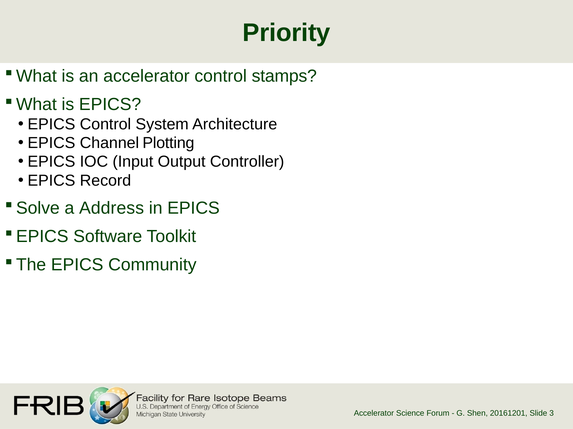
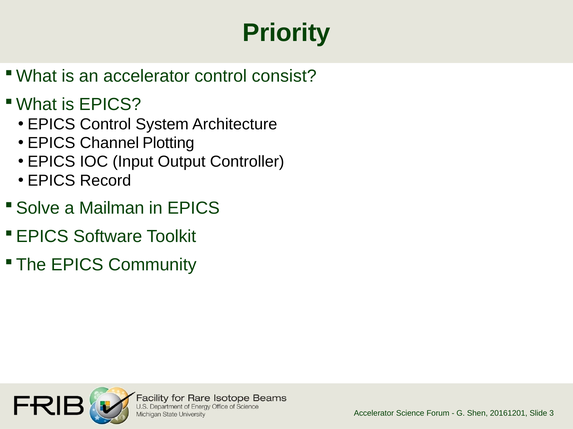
stamps: stamps -> consist (284, 76)
Address: Address -> Mailman (112, 208)
